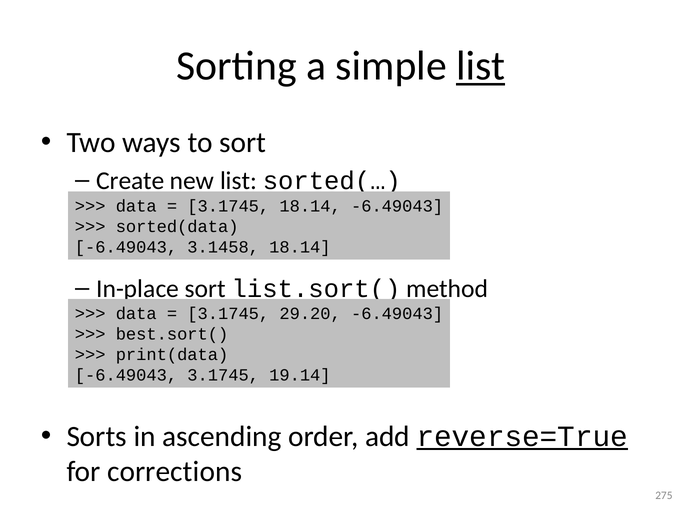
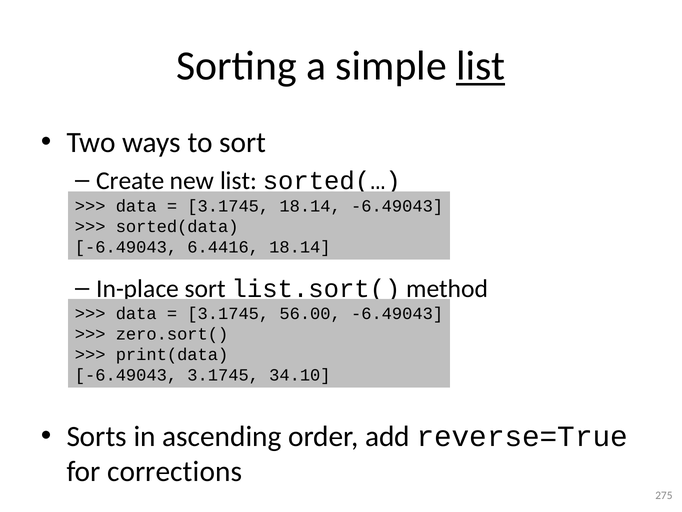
3.1458: 3.1458 -> 6.4416 (223, 247)
29.20: 29.20 -> 56.00 (310, 313)
best.sort(: best.sort( -> zero.sort( (172, 334)
19.14: 19.14 -> 34.10 (300, 375)
reverse=True underline: present -> none (522, 436)
